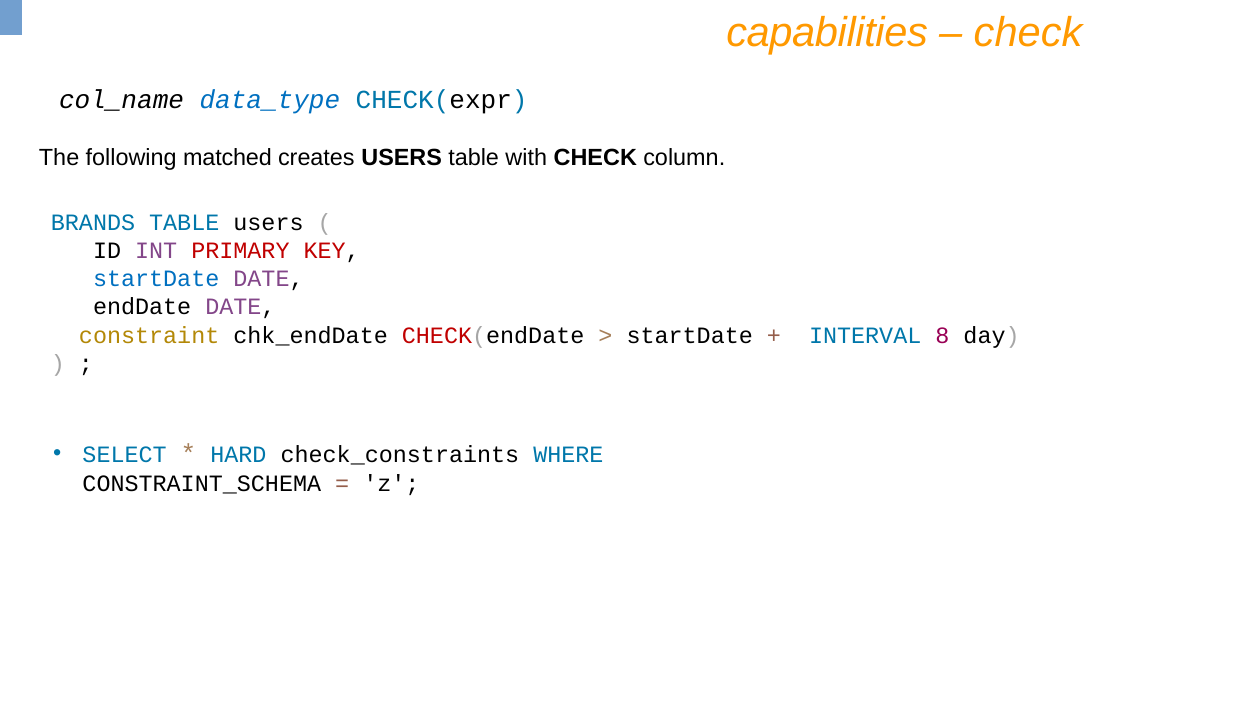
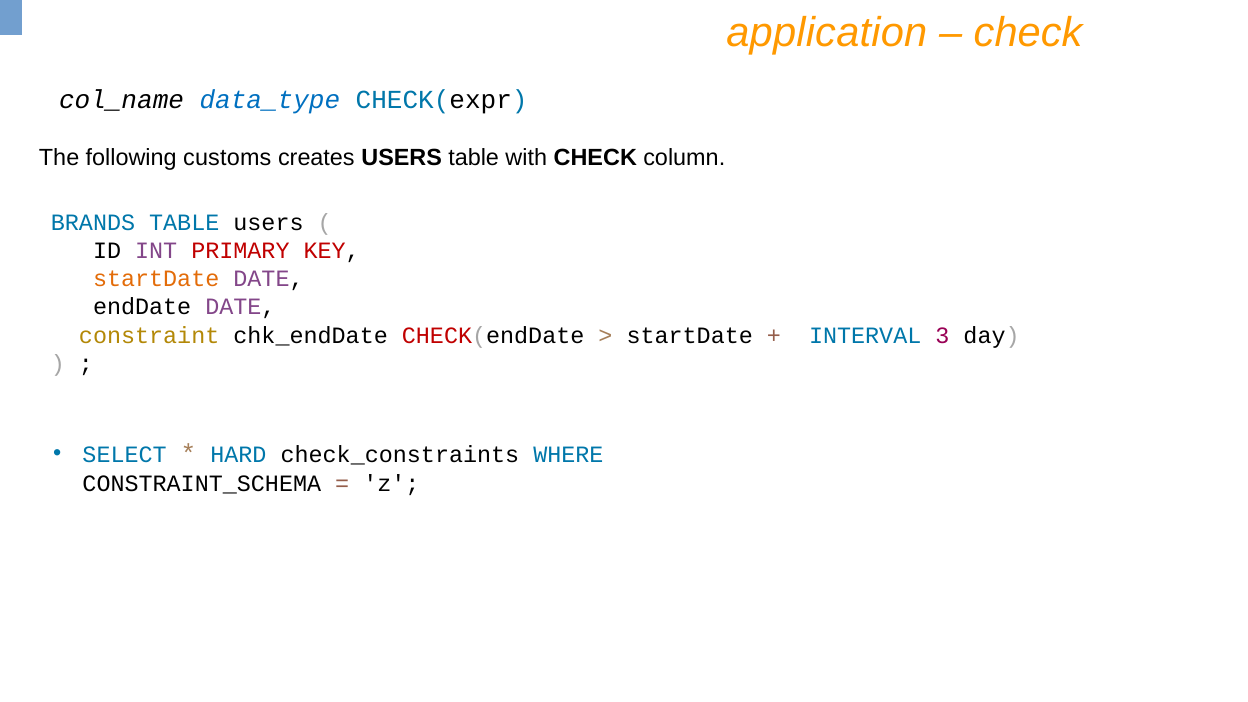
capabilities: capabilities -> application (827, 32)
matched: matched -> customs (227, 157)
startDate colour: blue -> orange (156, 279)
8: 8 -> 3 (942, 335)
